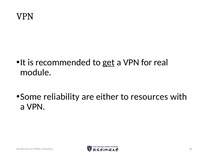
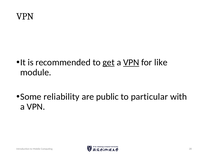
VPN underline: none -> present (131, 62)
real: real -> like (161, 62)
either: either -> public (107, 97)
resources: resources -> particular (149, 97)
